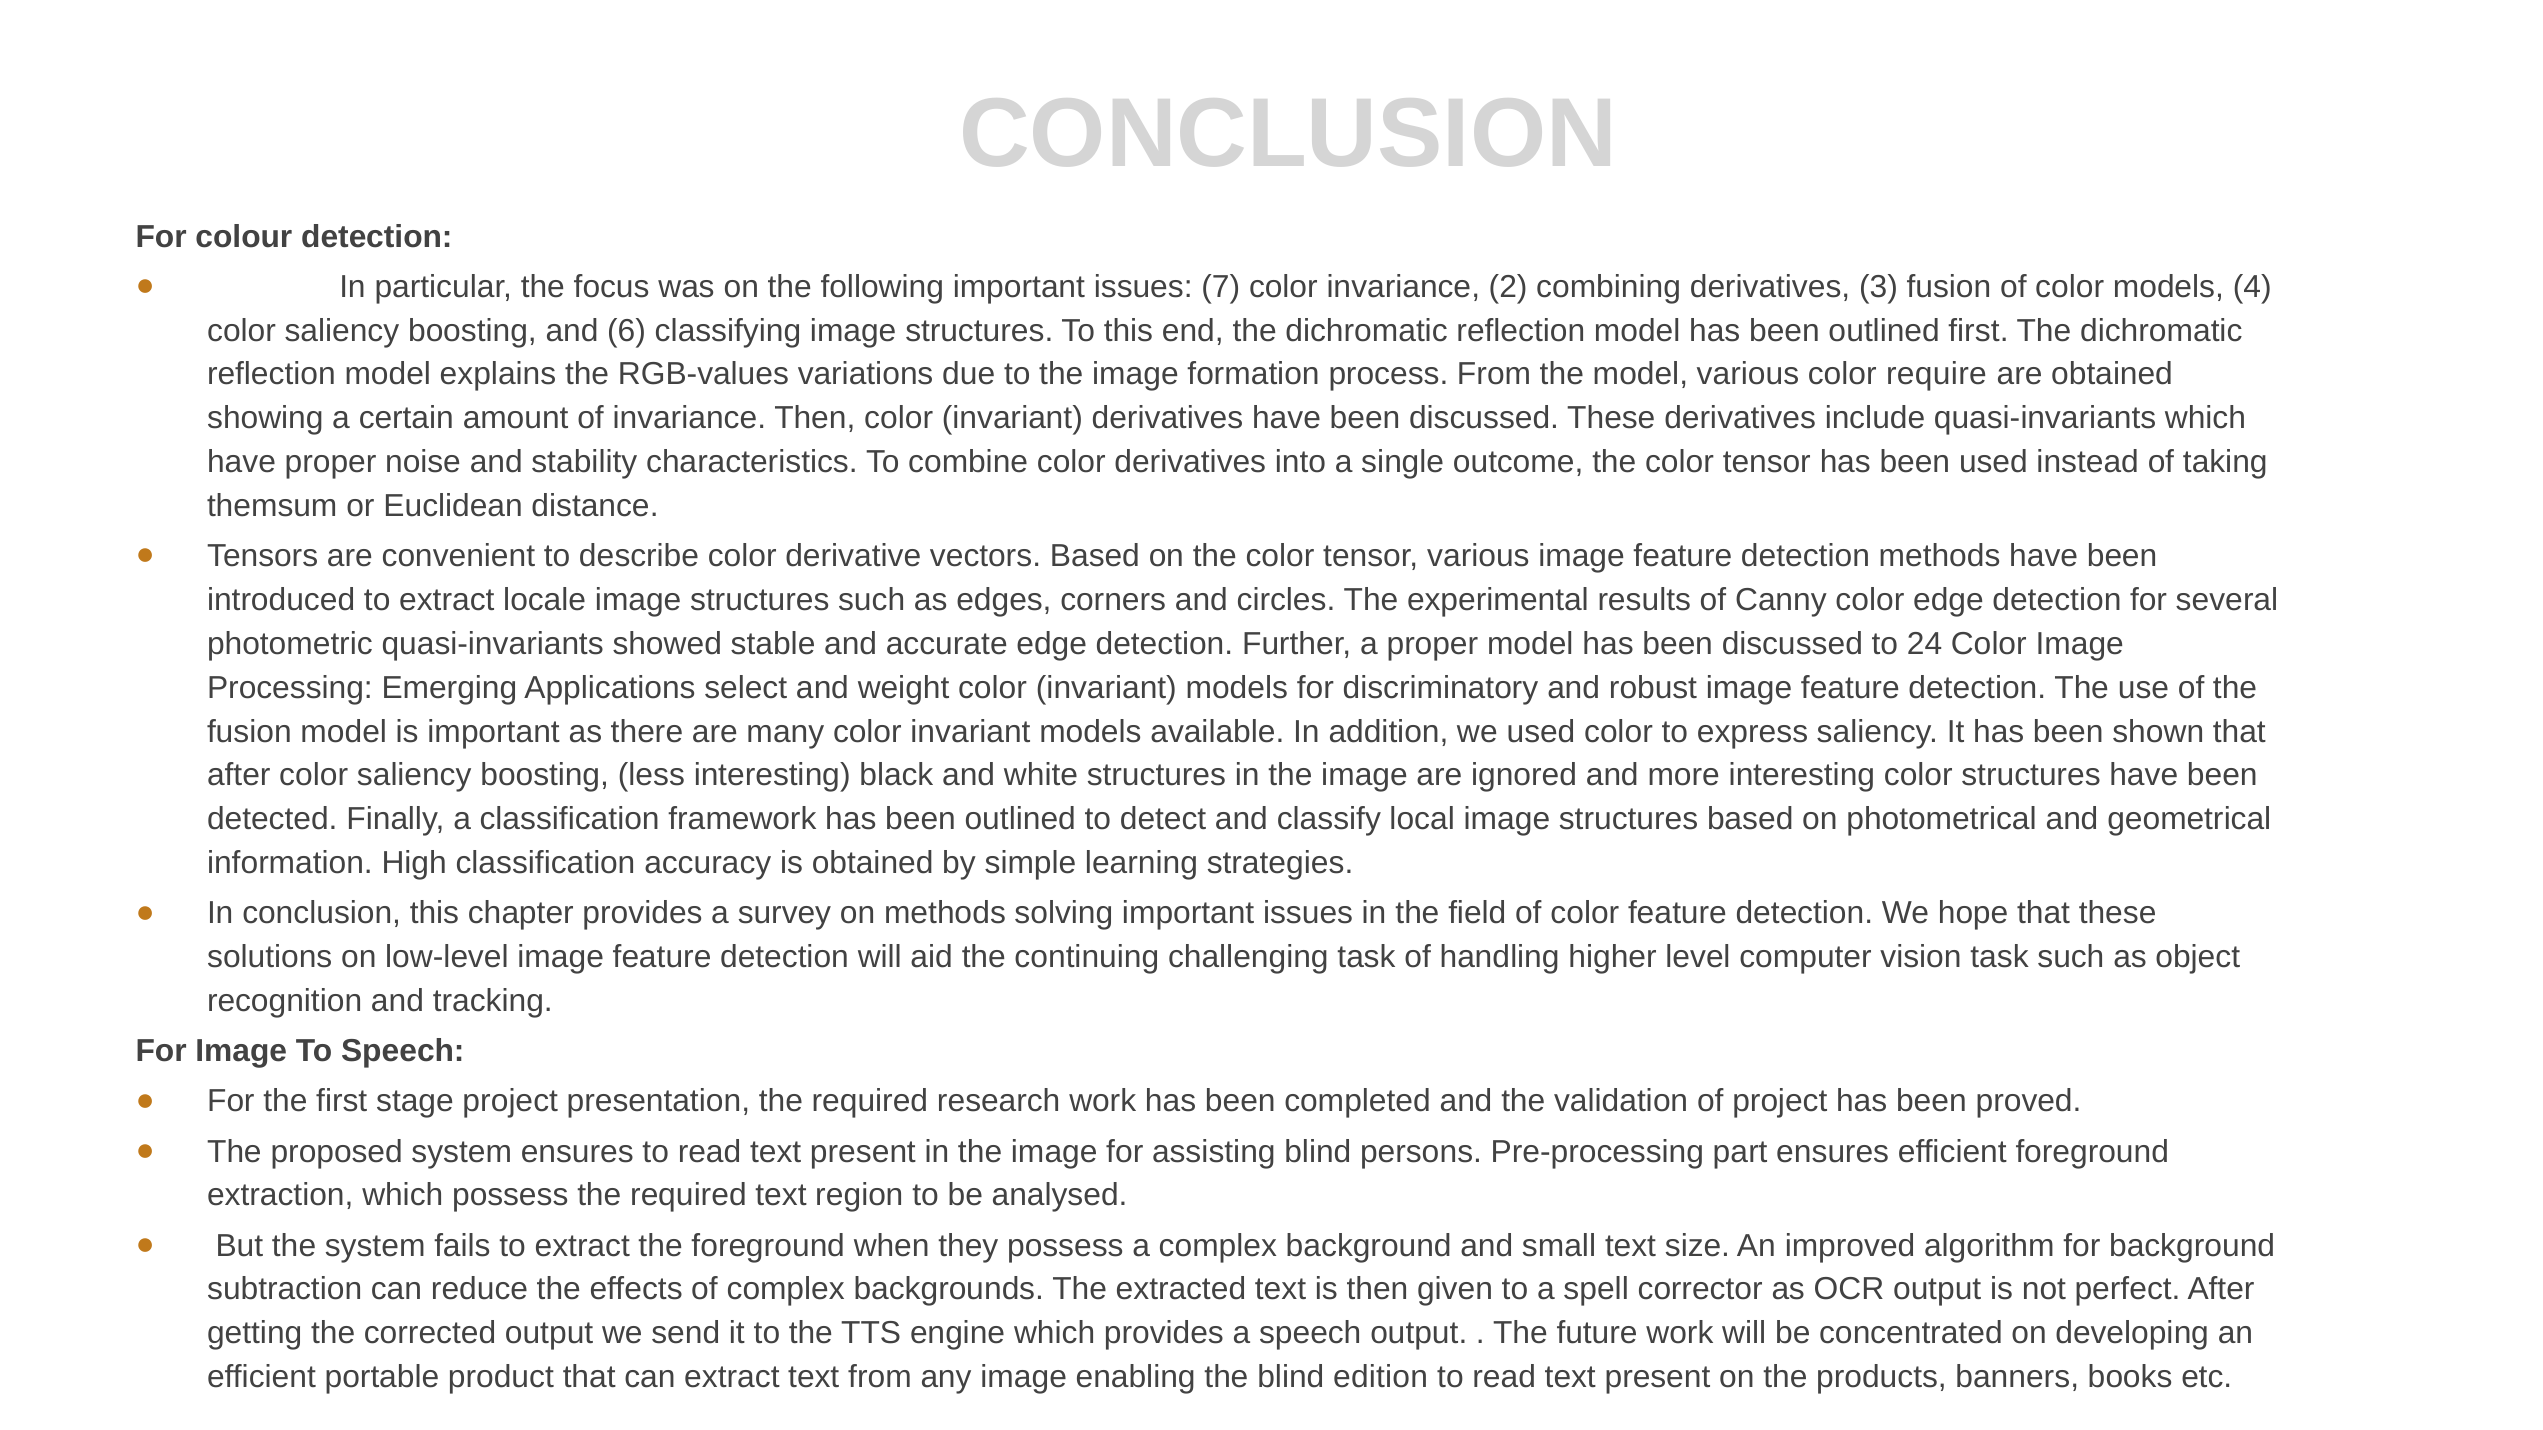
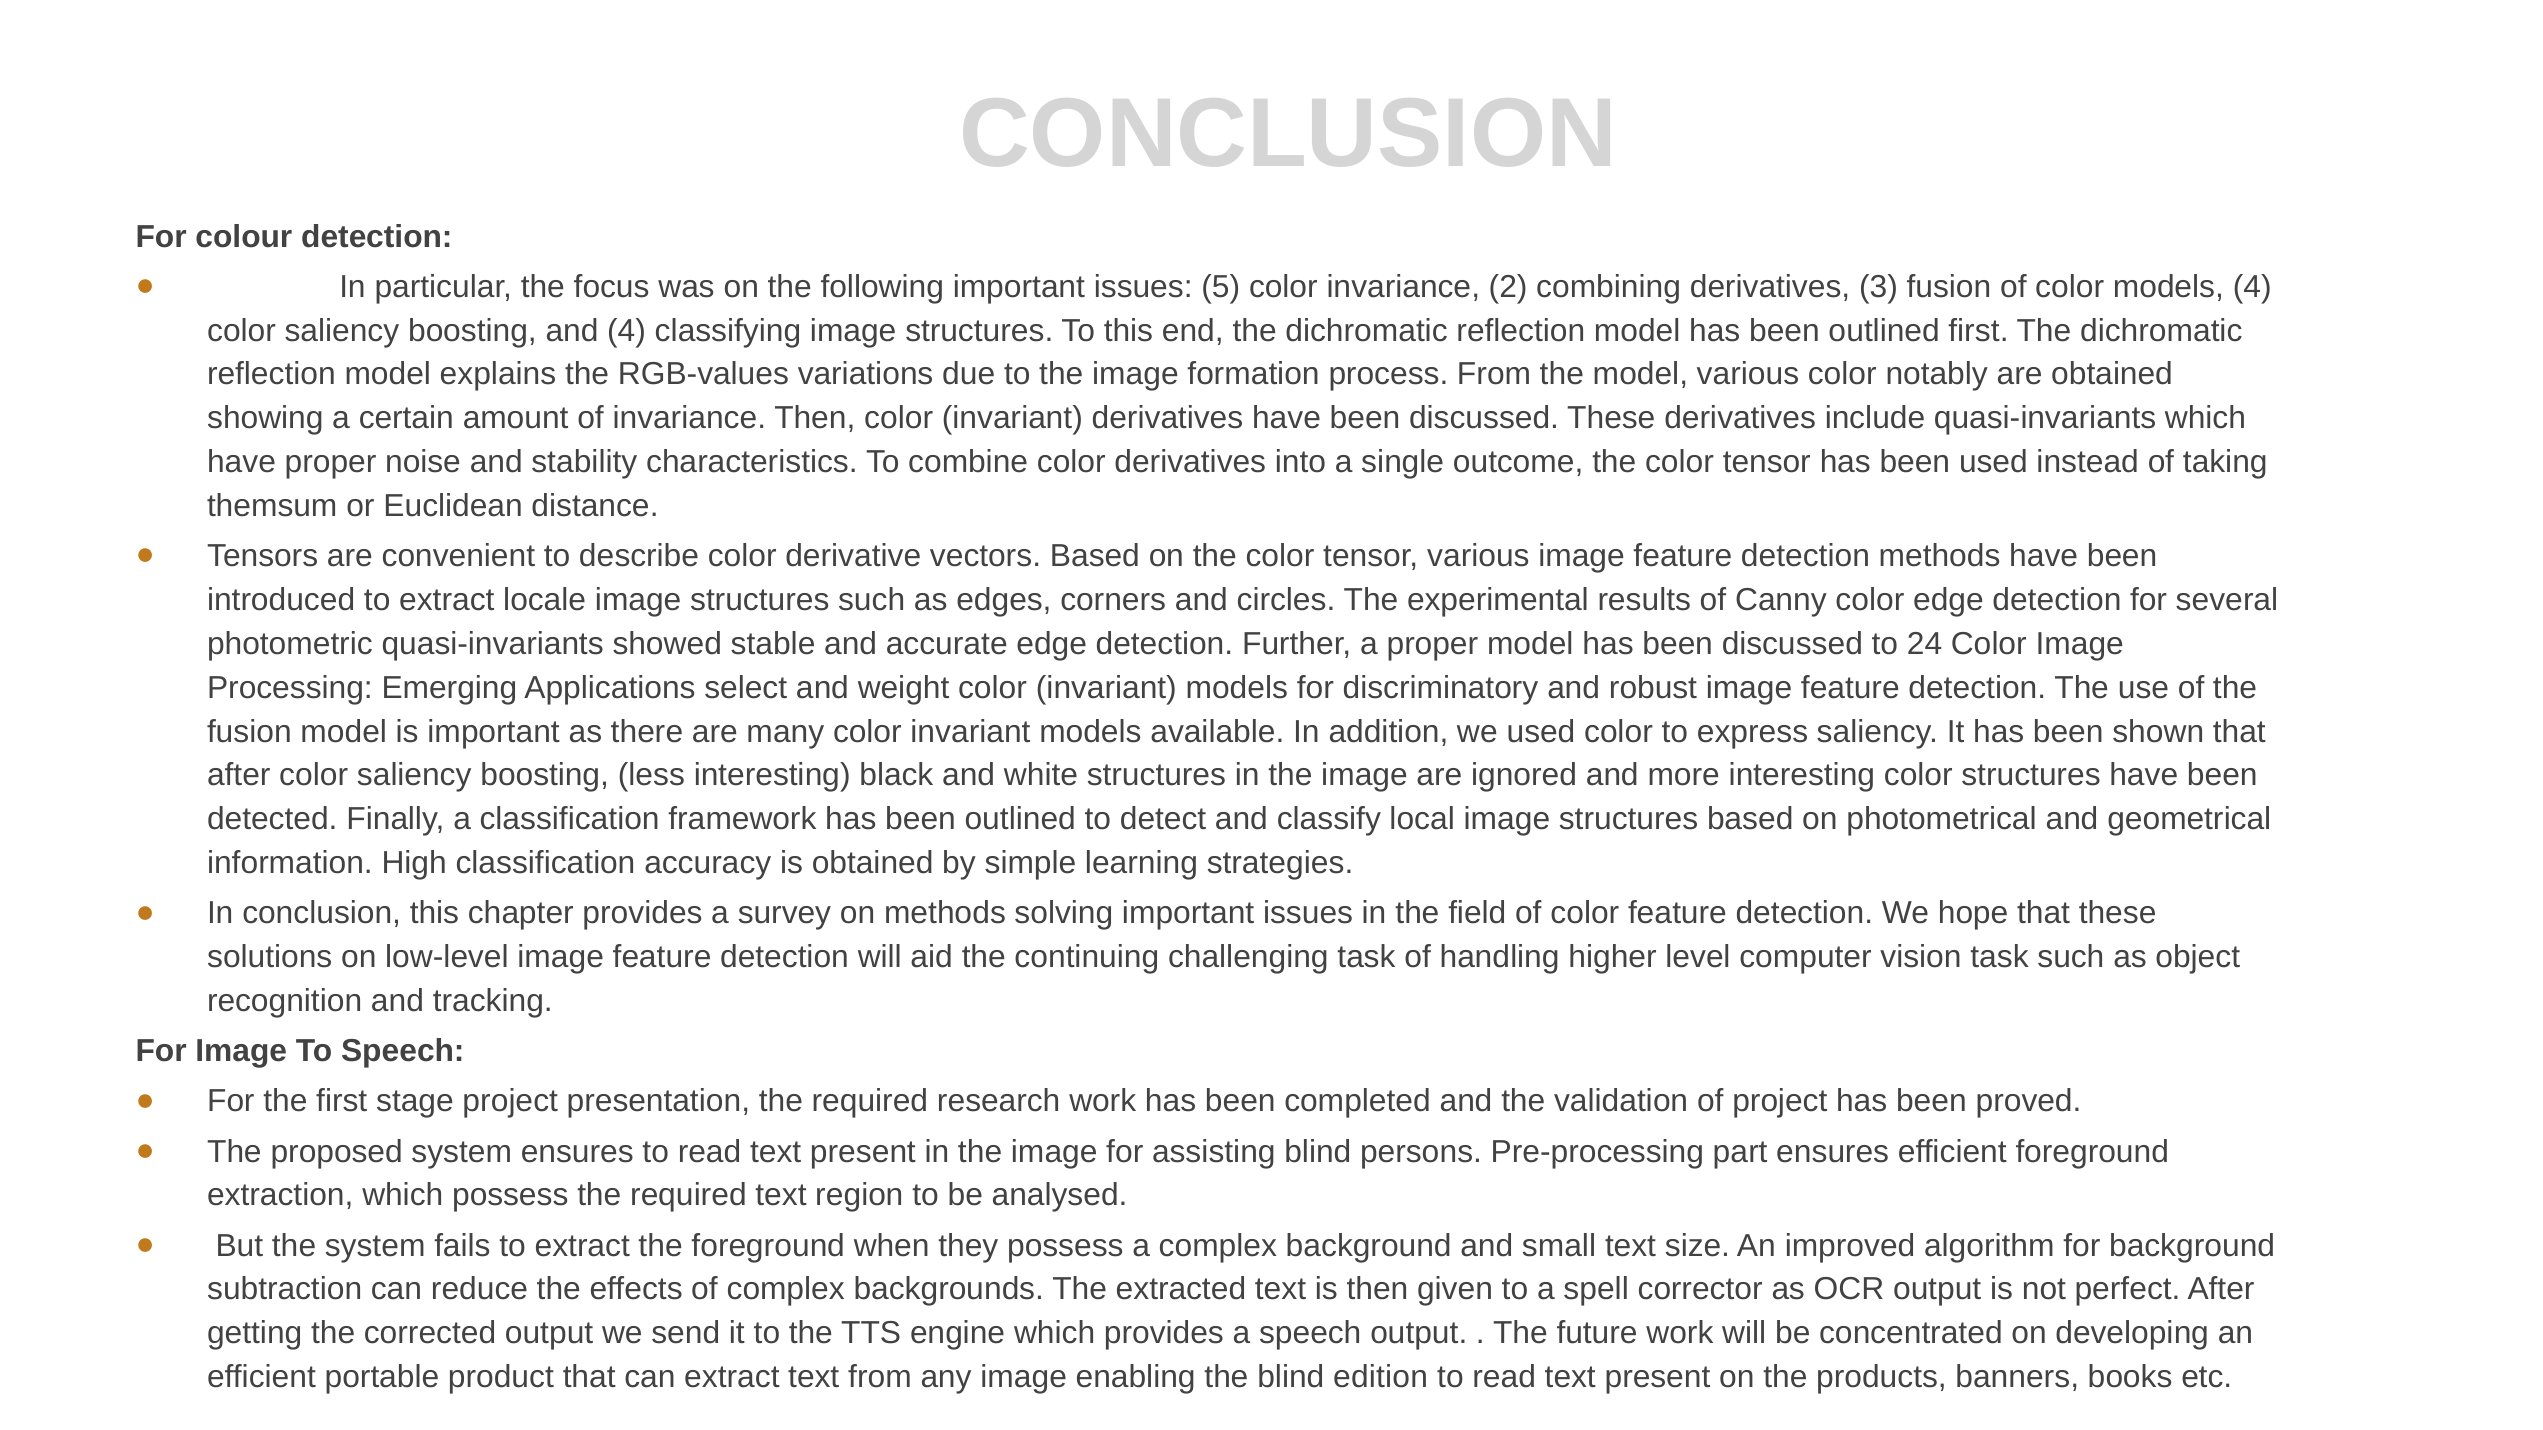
7: 7 -> 5 (1221, 287)
and 6: 6 -> 4 (627, 331)
require: require -> notably (1937, 375)
